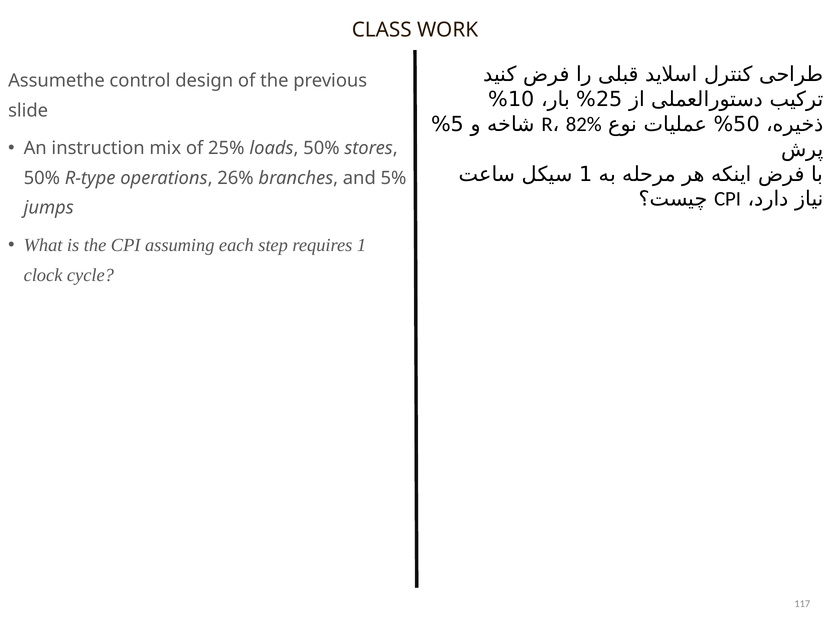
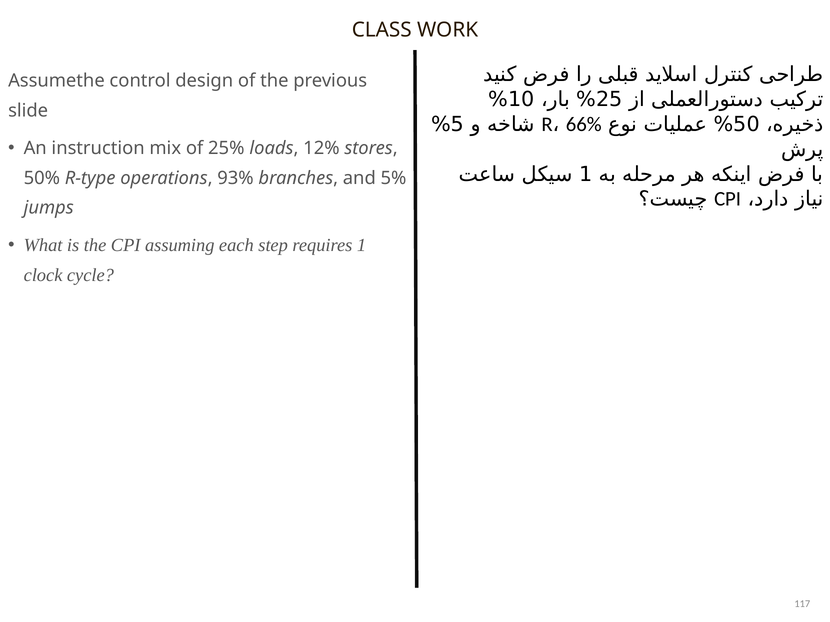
82%: 82% -> 66% (584, 125)
loads 50%: 50% -> 12% (321, 148)
26%: 26% -> 93% (236, 178)
